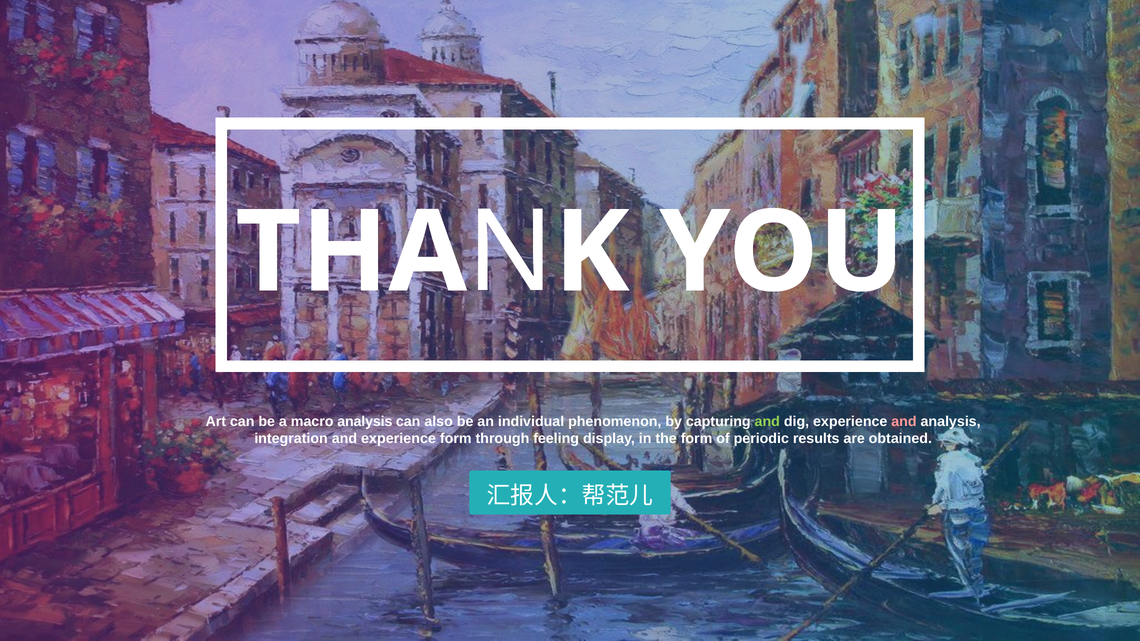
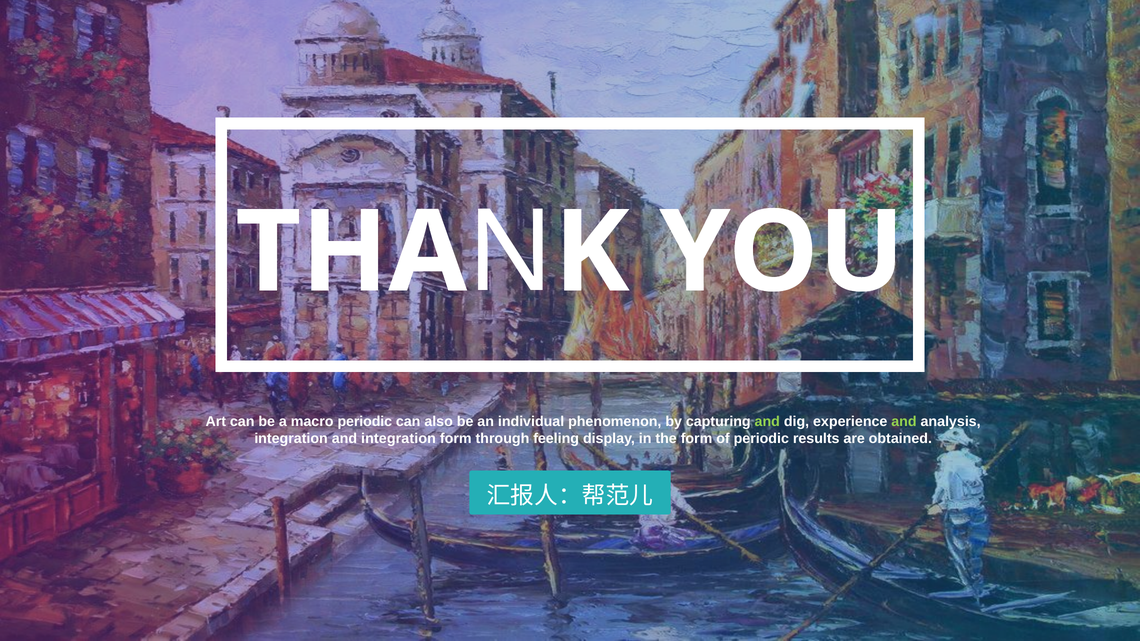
macro analysis: analysis -> periodic (365, 422)
and colour: pink -> light green (904, 422)
and experience: experience -> integration (398, 439)
